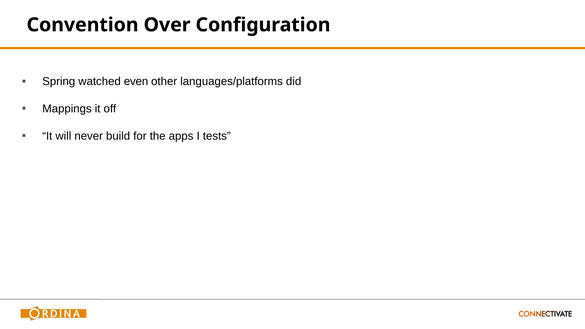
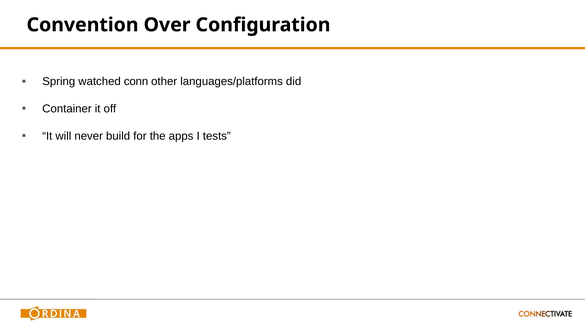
even: even -> conn (136, 82)
Mappings: Mappings -> Container (67, 109)
